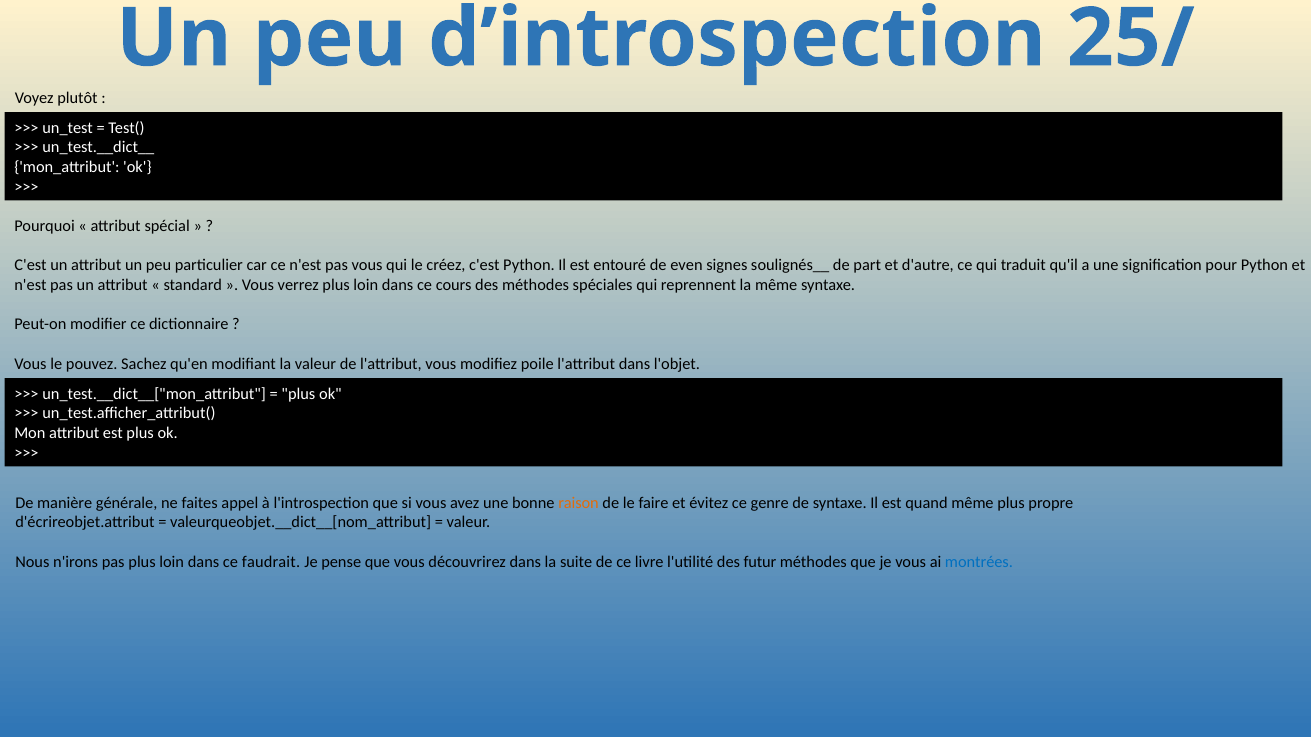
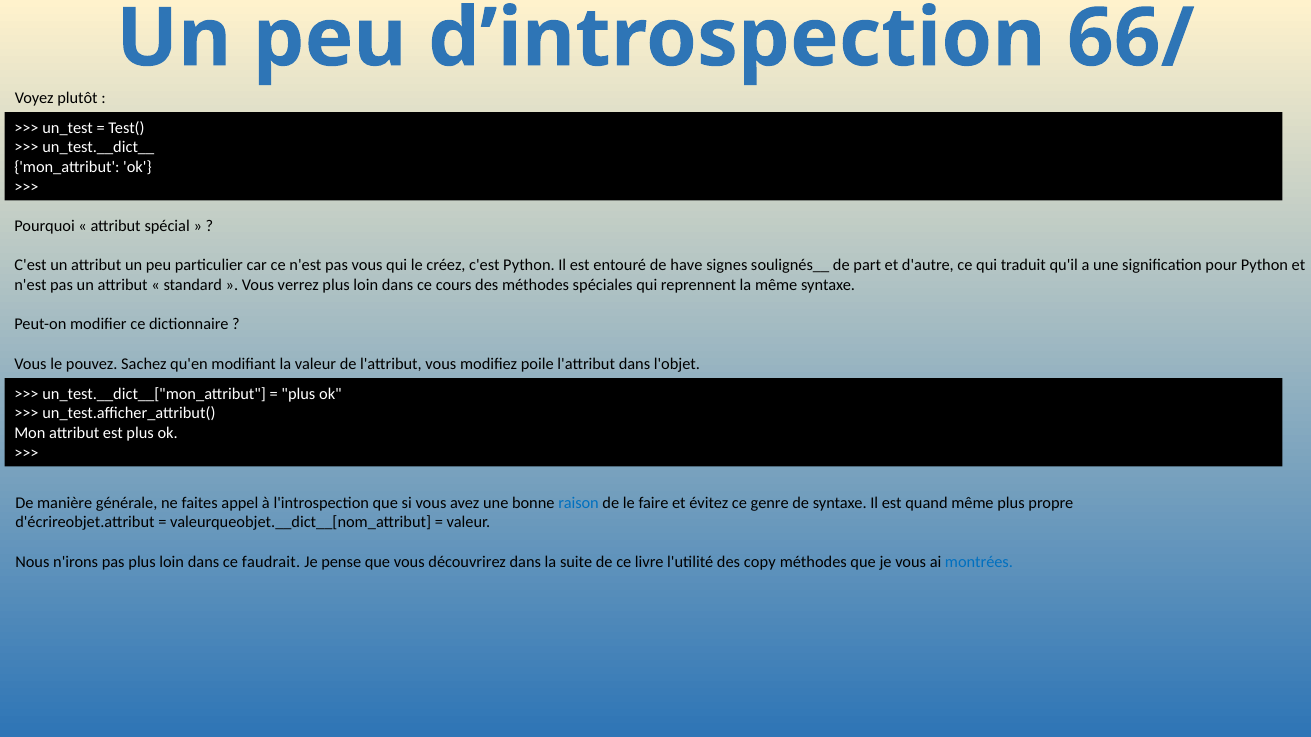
25/: 25/ -> 66/ (1131, 38)
even: even -> have (686, 266)
raison colour: orange -> blue (579, 503)
futur: futur -> copy (760, 562)
